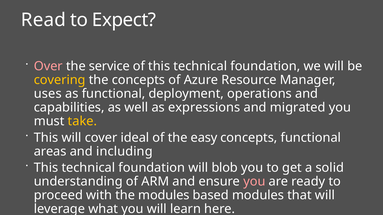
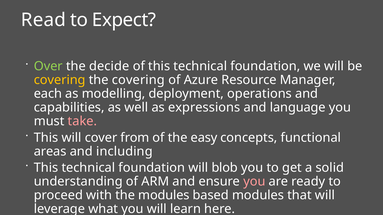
Over colour: pink -> light green (48, 66)
service: service -> decide (109, 66)
the concepts: concepts -> covering (138, 80)
uses: uses -> each (48, 94)
as functional: functional -> modelling (114, 94)
migrated: migrated -> language (298, 108)
take colour: yellow -> pink (82, 122)
ideal: ideal -> from (135, 138)
